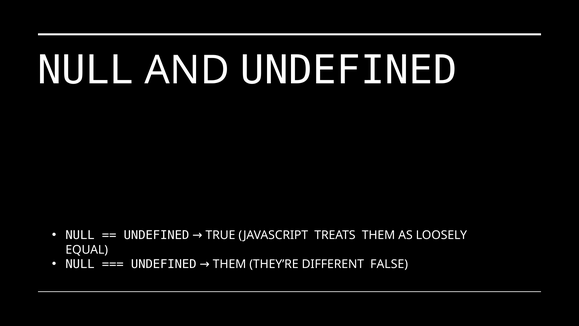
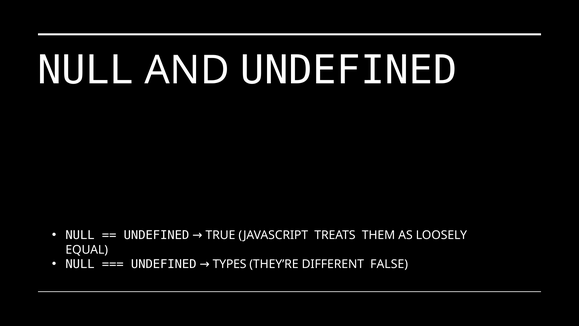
UNDEFINED THEM: THEM -> TYPES (230, 264)
